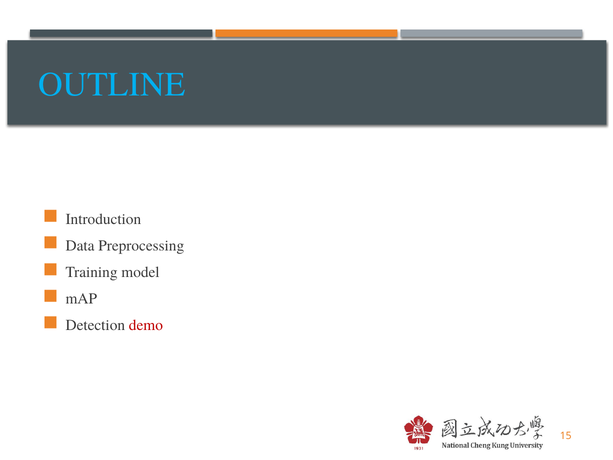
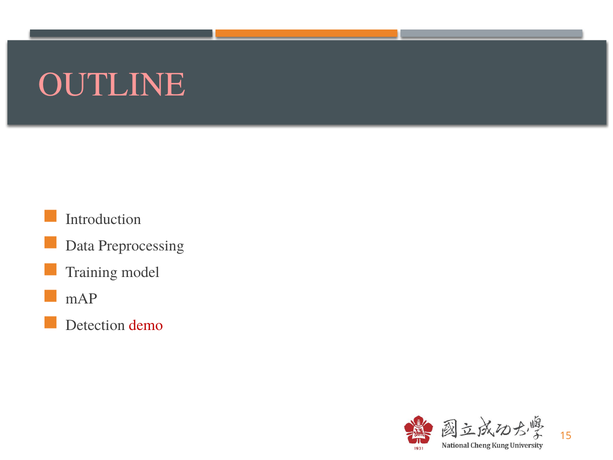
OUTLINE colour: light blue -> pink (112, 84)
